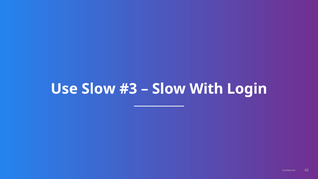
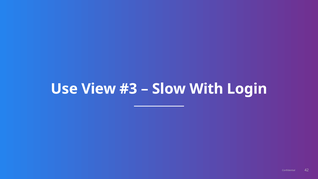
Use Slow: Slow -> View (99, 89)
